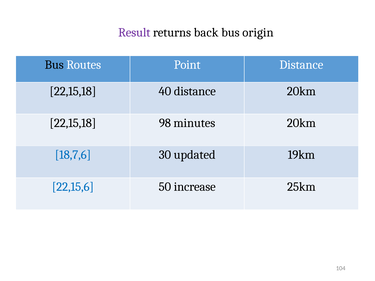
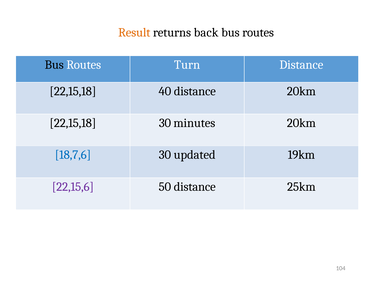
Result colour: purple -> orange (134, 33)
origin: origin -> routes (258, 33)
Point: Point -> Turn (187, 65)
22,15,18 98: 98 -> 30 (165, 123)
22,15,6 colour: blue -> purple (73, 187)
50 increase: increase -> distance (195, 187)
